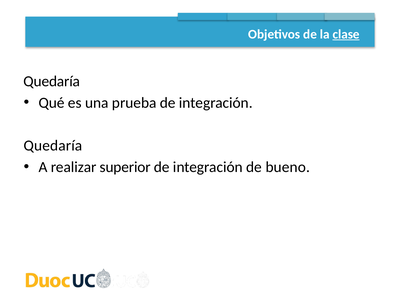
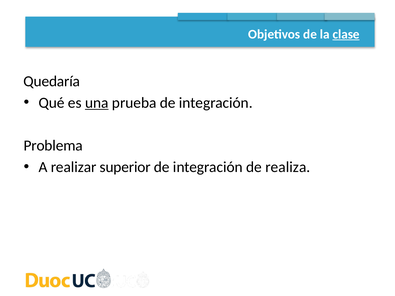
una underline: none -> present (97, 103)
Quedaría: Quedaría -> Problema (53, 146)
bueno: bueno -> realiza (288, 167)
